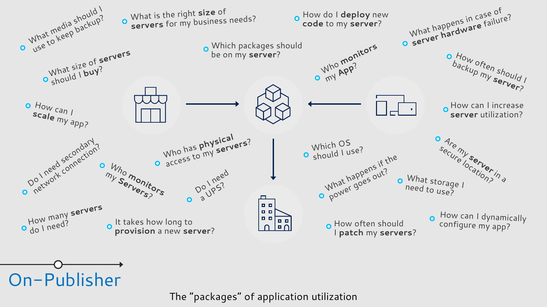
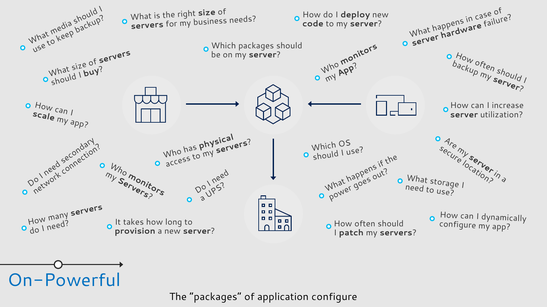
On-Publisher: On-Publisher -> On-Powerful (64, 281)
application utilization: utilization -> configure (334, 298)
